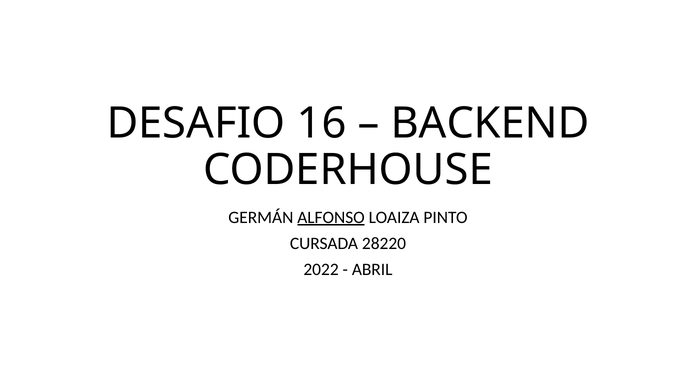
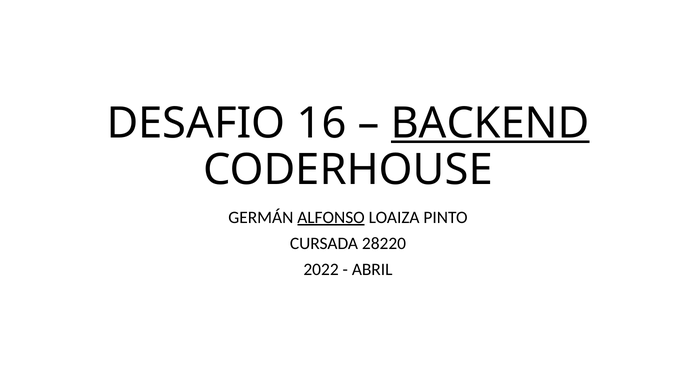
BACKEND underline: none -> present (490, 123)
